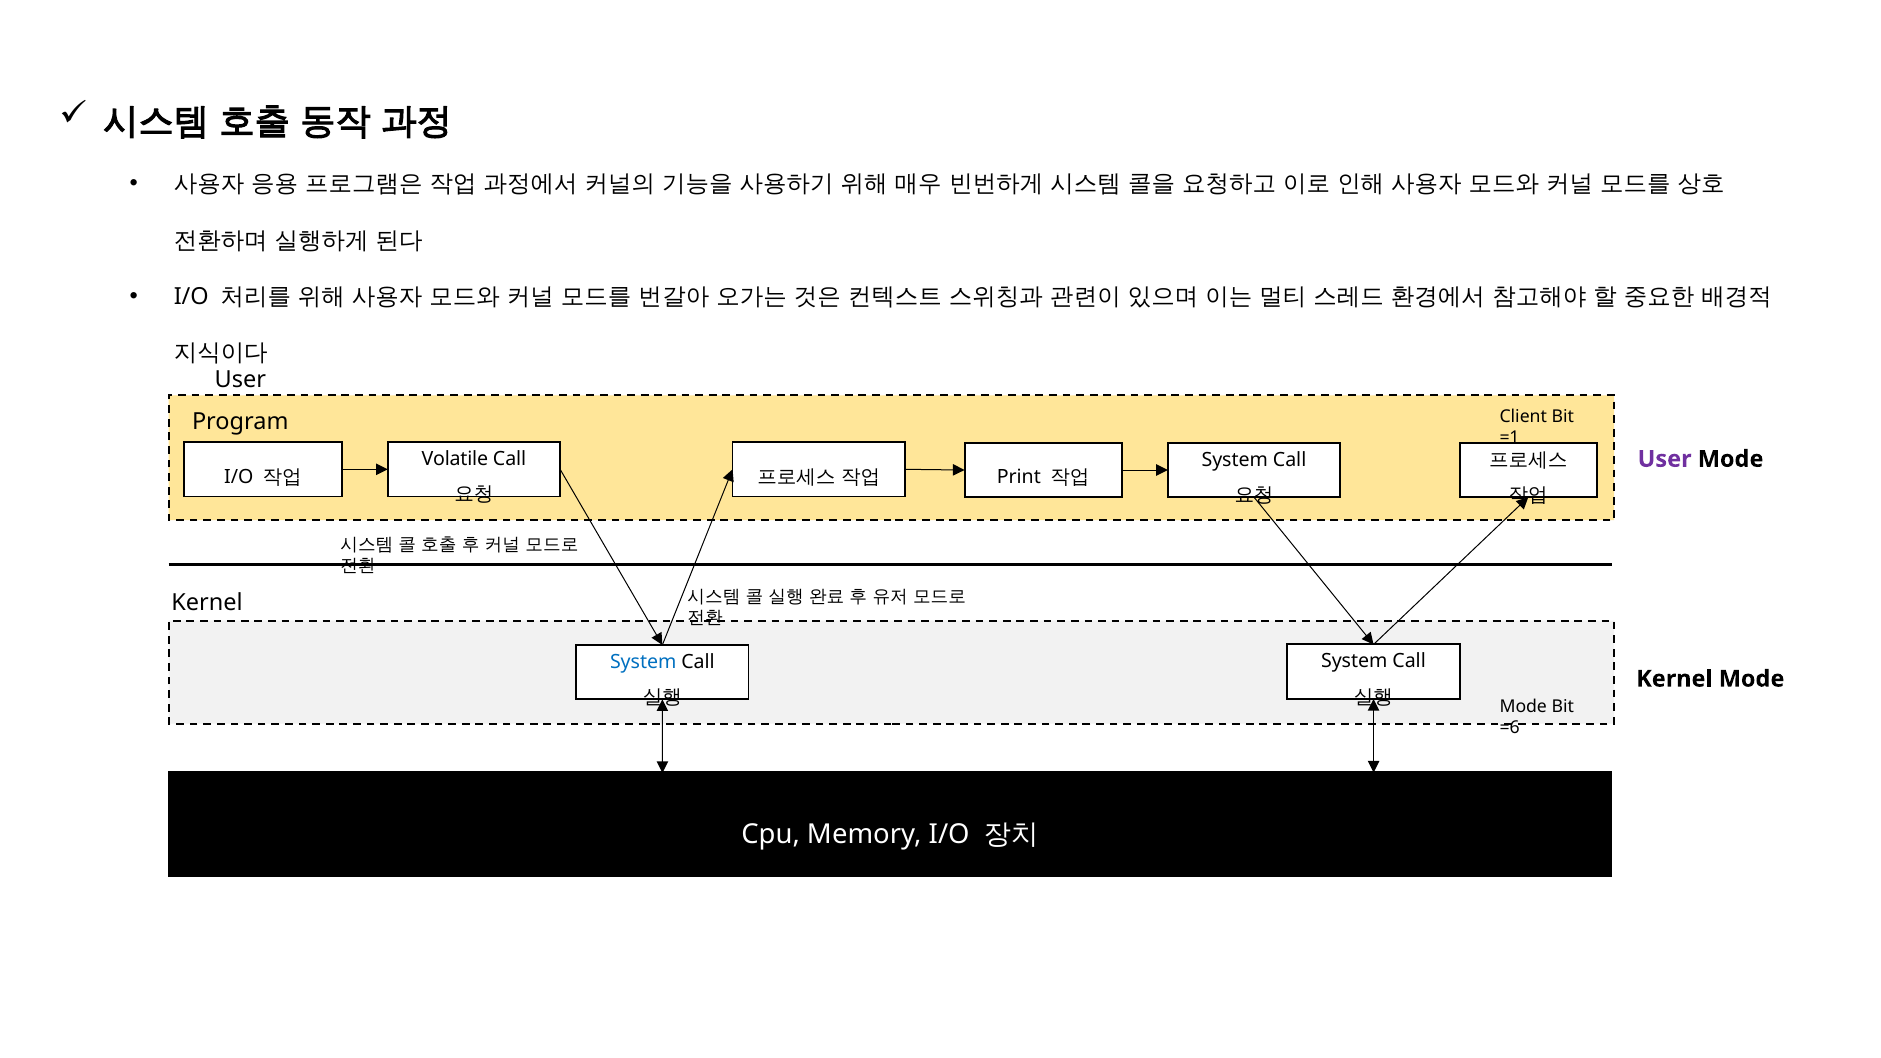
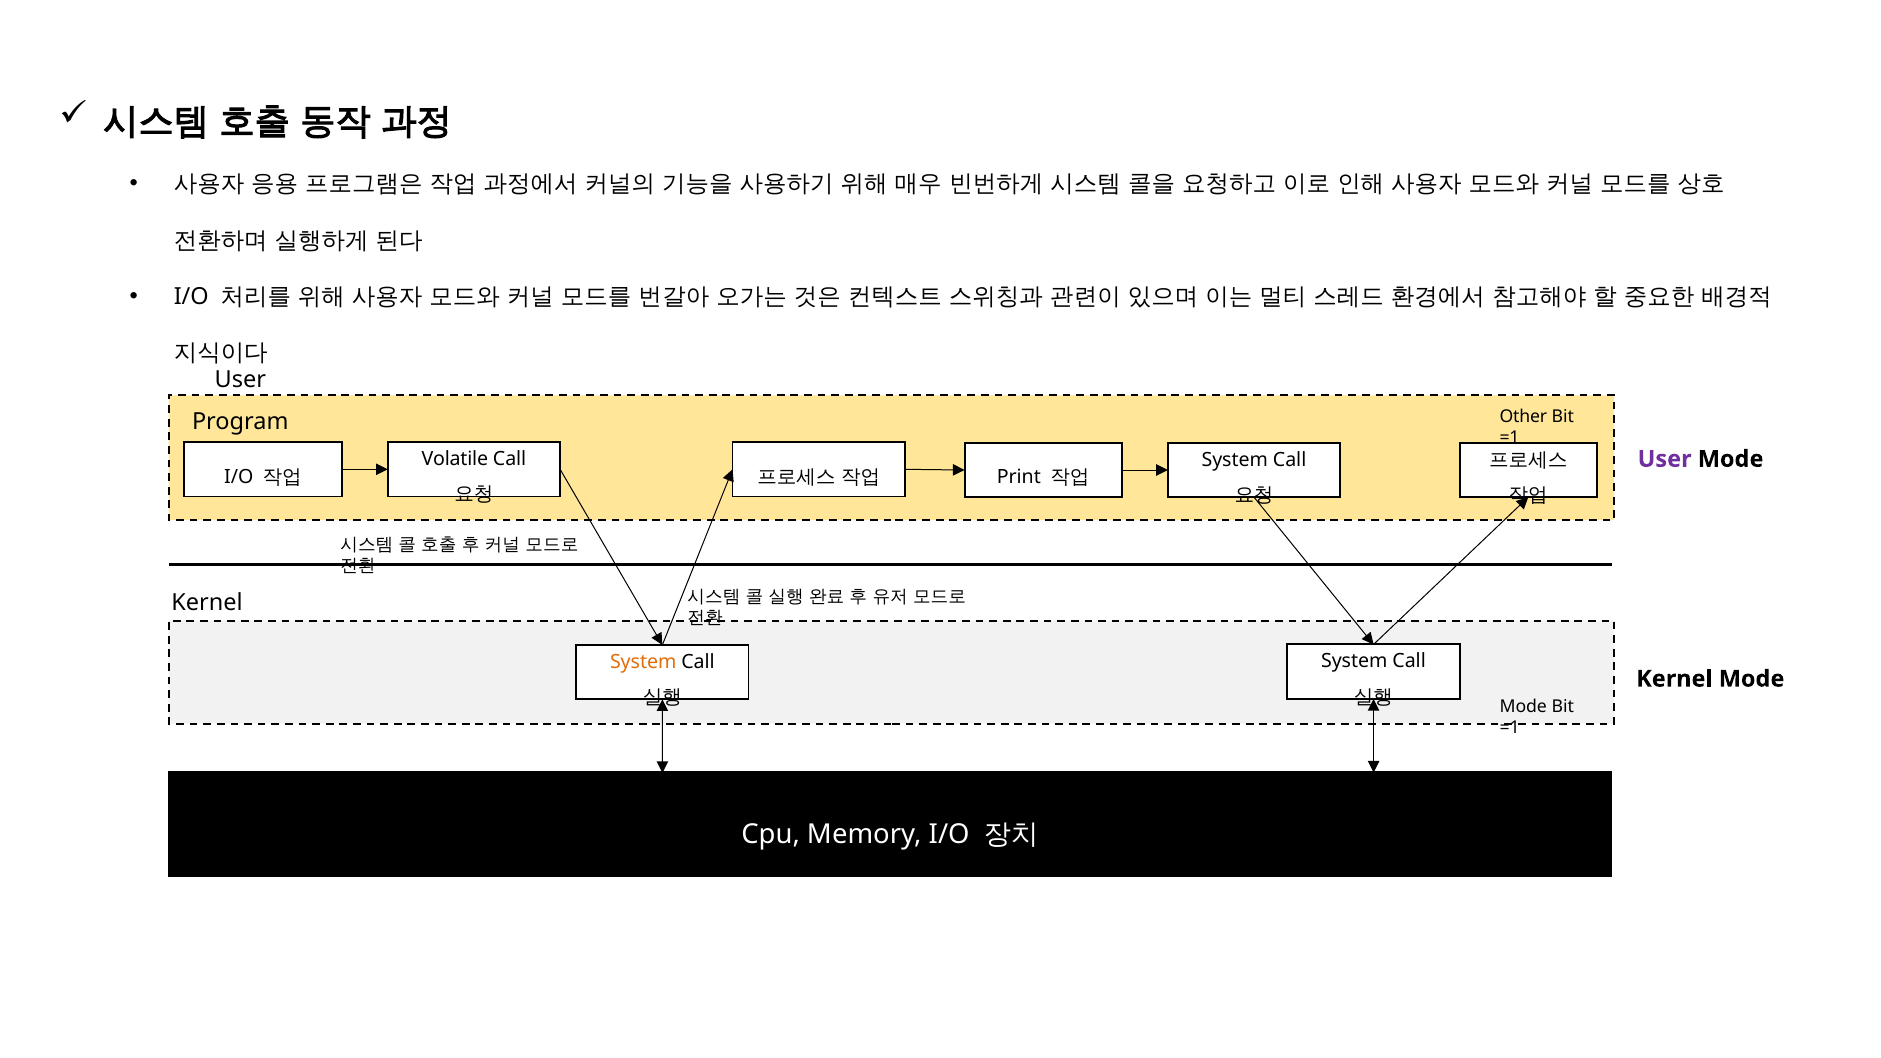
Client: Client -> Other (1523, 416)
System colour: blue -> orange (643, 662)
=6: =6 -> =1 (1510, 728)
